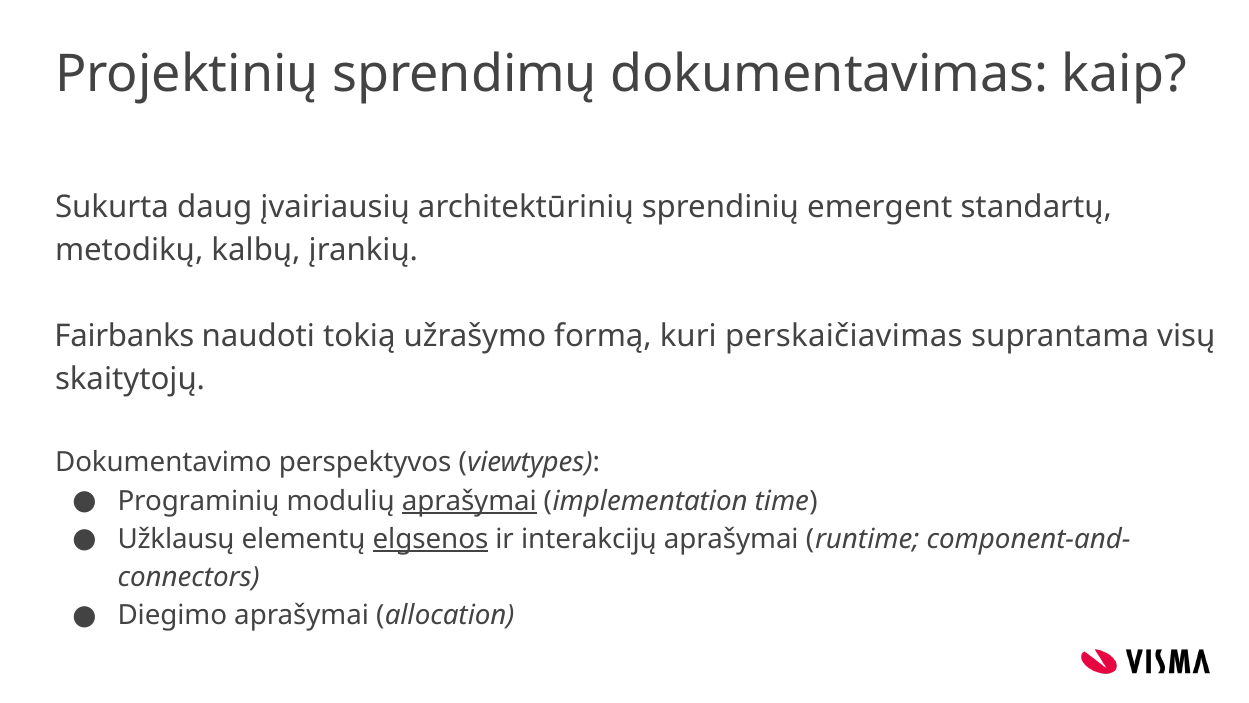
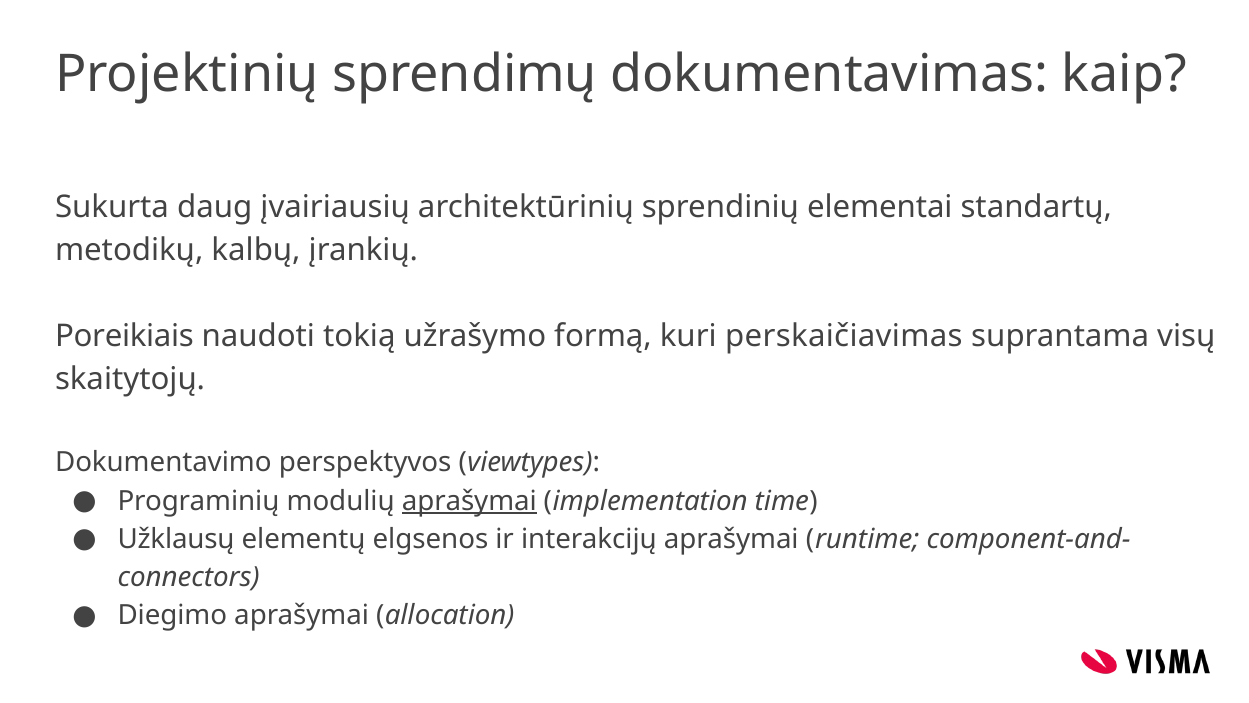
emergent: emergent -> elementai (880, 207)
Fairbanks: Fairbanks -> Poreikiais (124, 336)
elgsenos underline: present -> none (430, 539)
